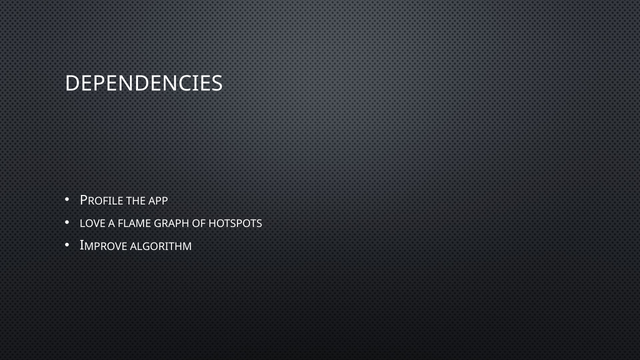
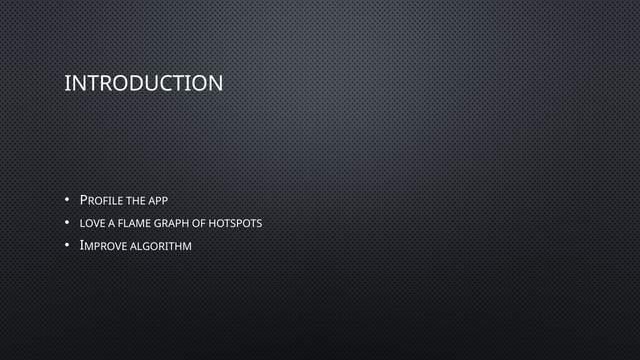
DEPENDENCIES: DEPENDENCIES -> INTRODUCTION (144, 83)
